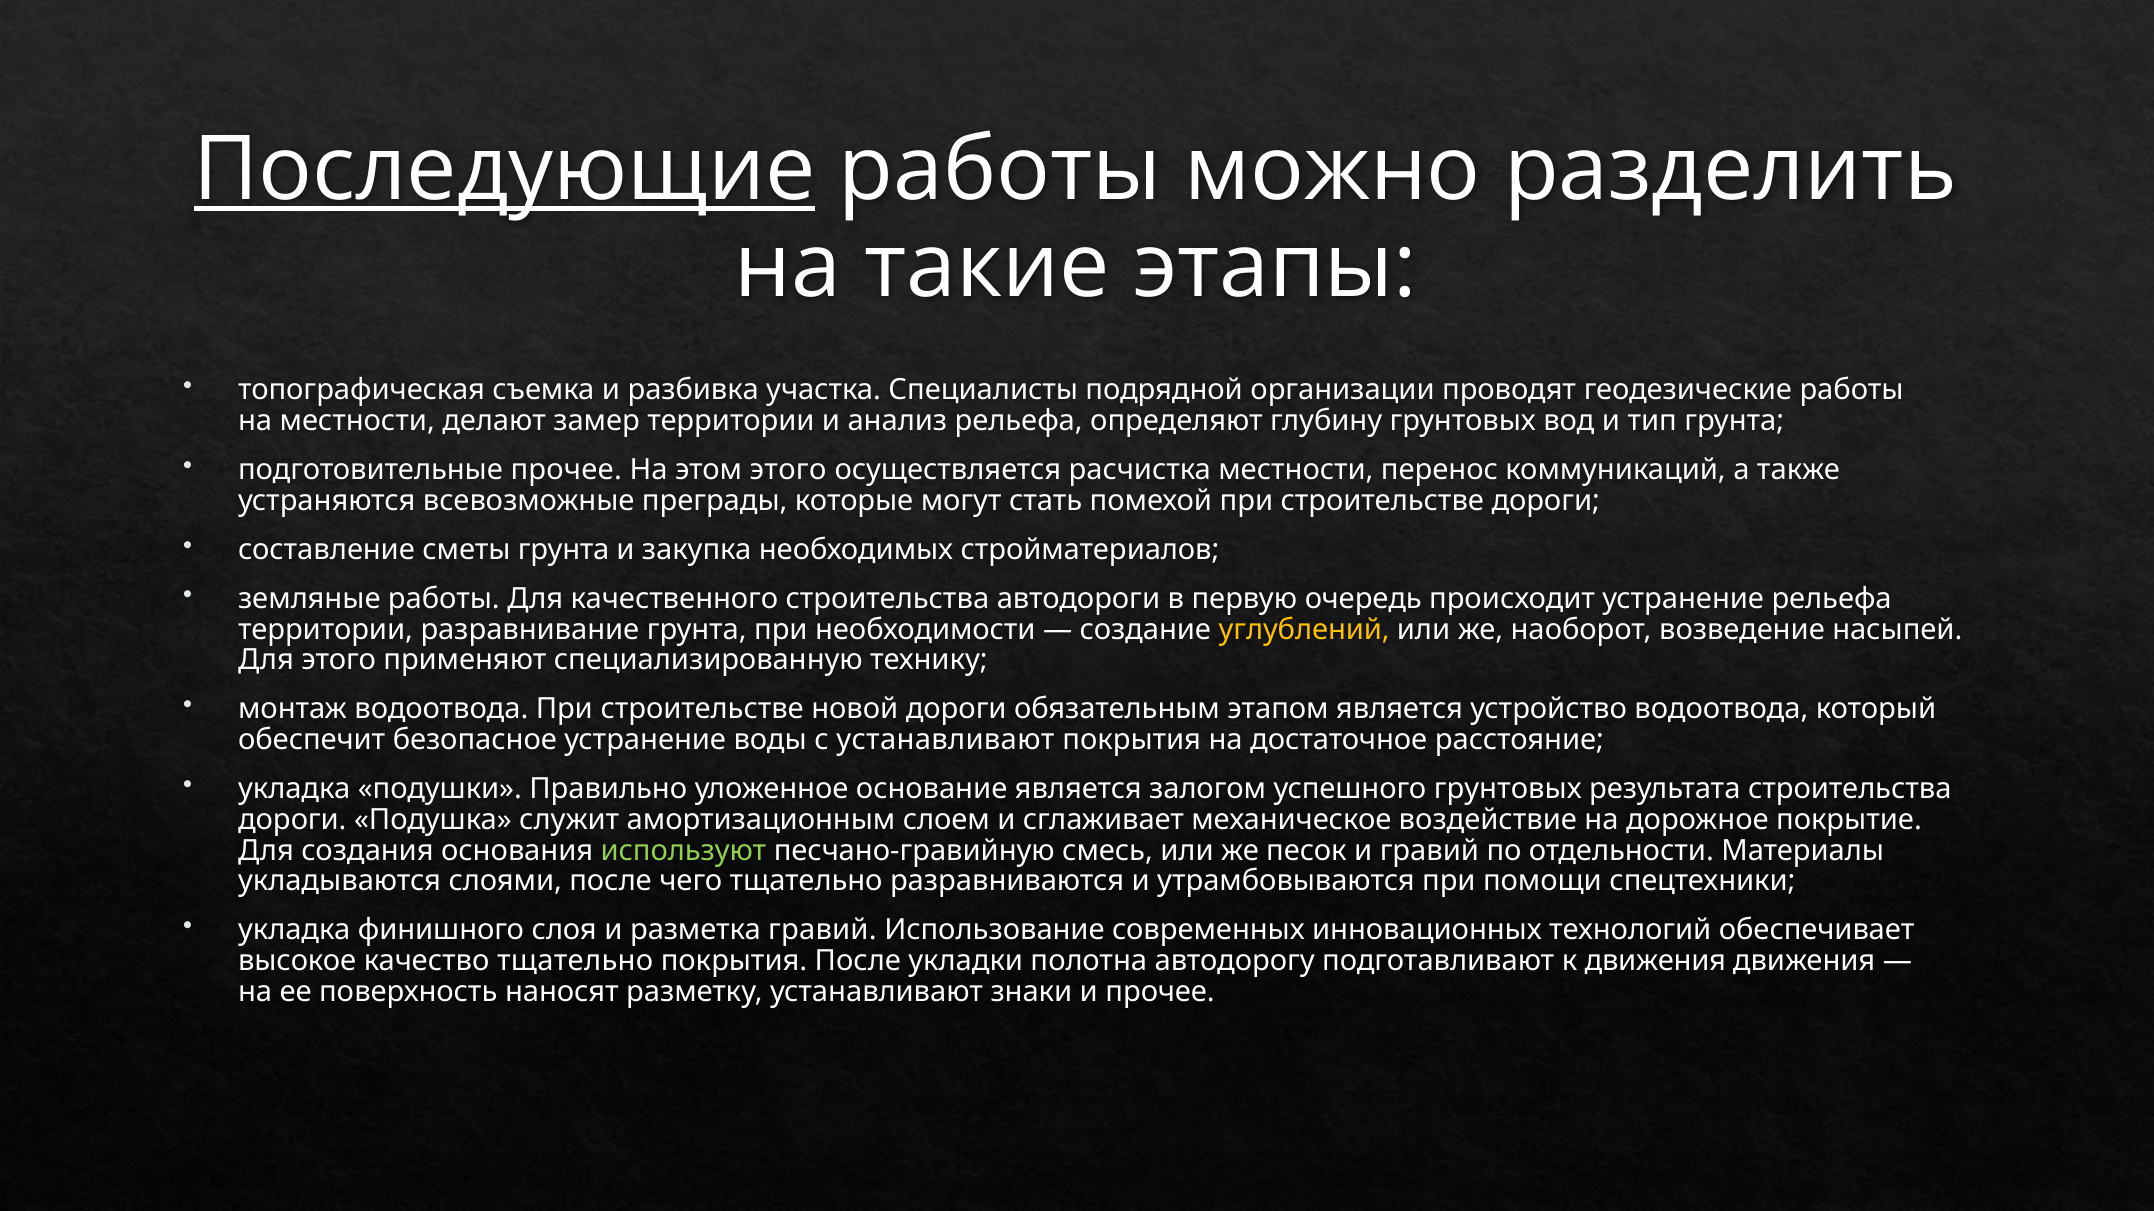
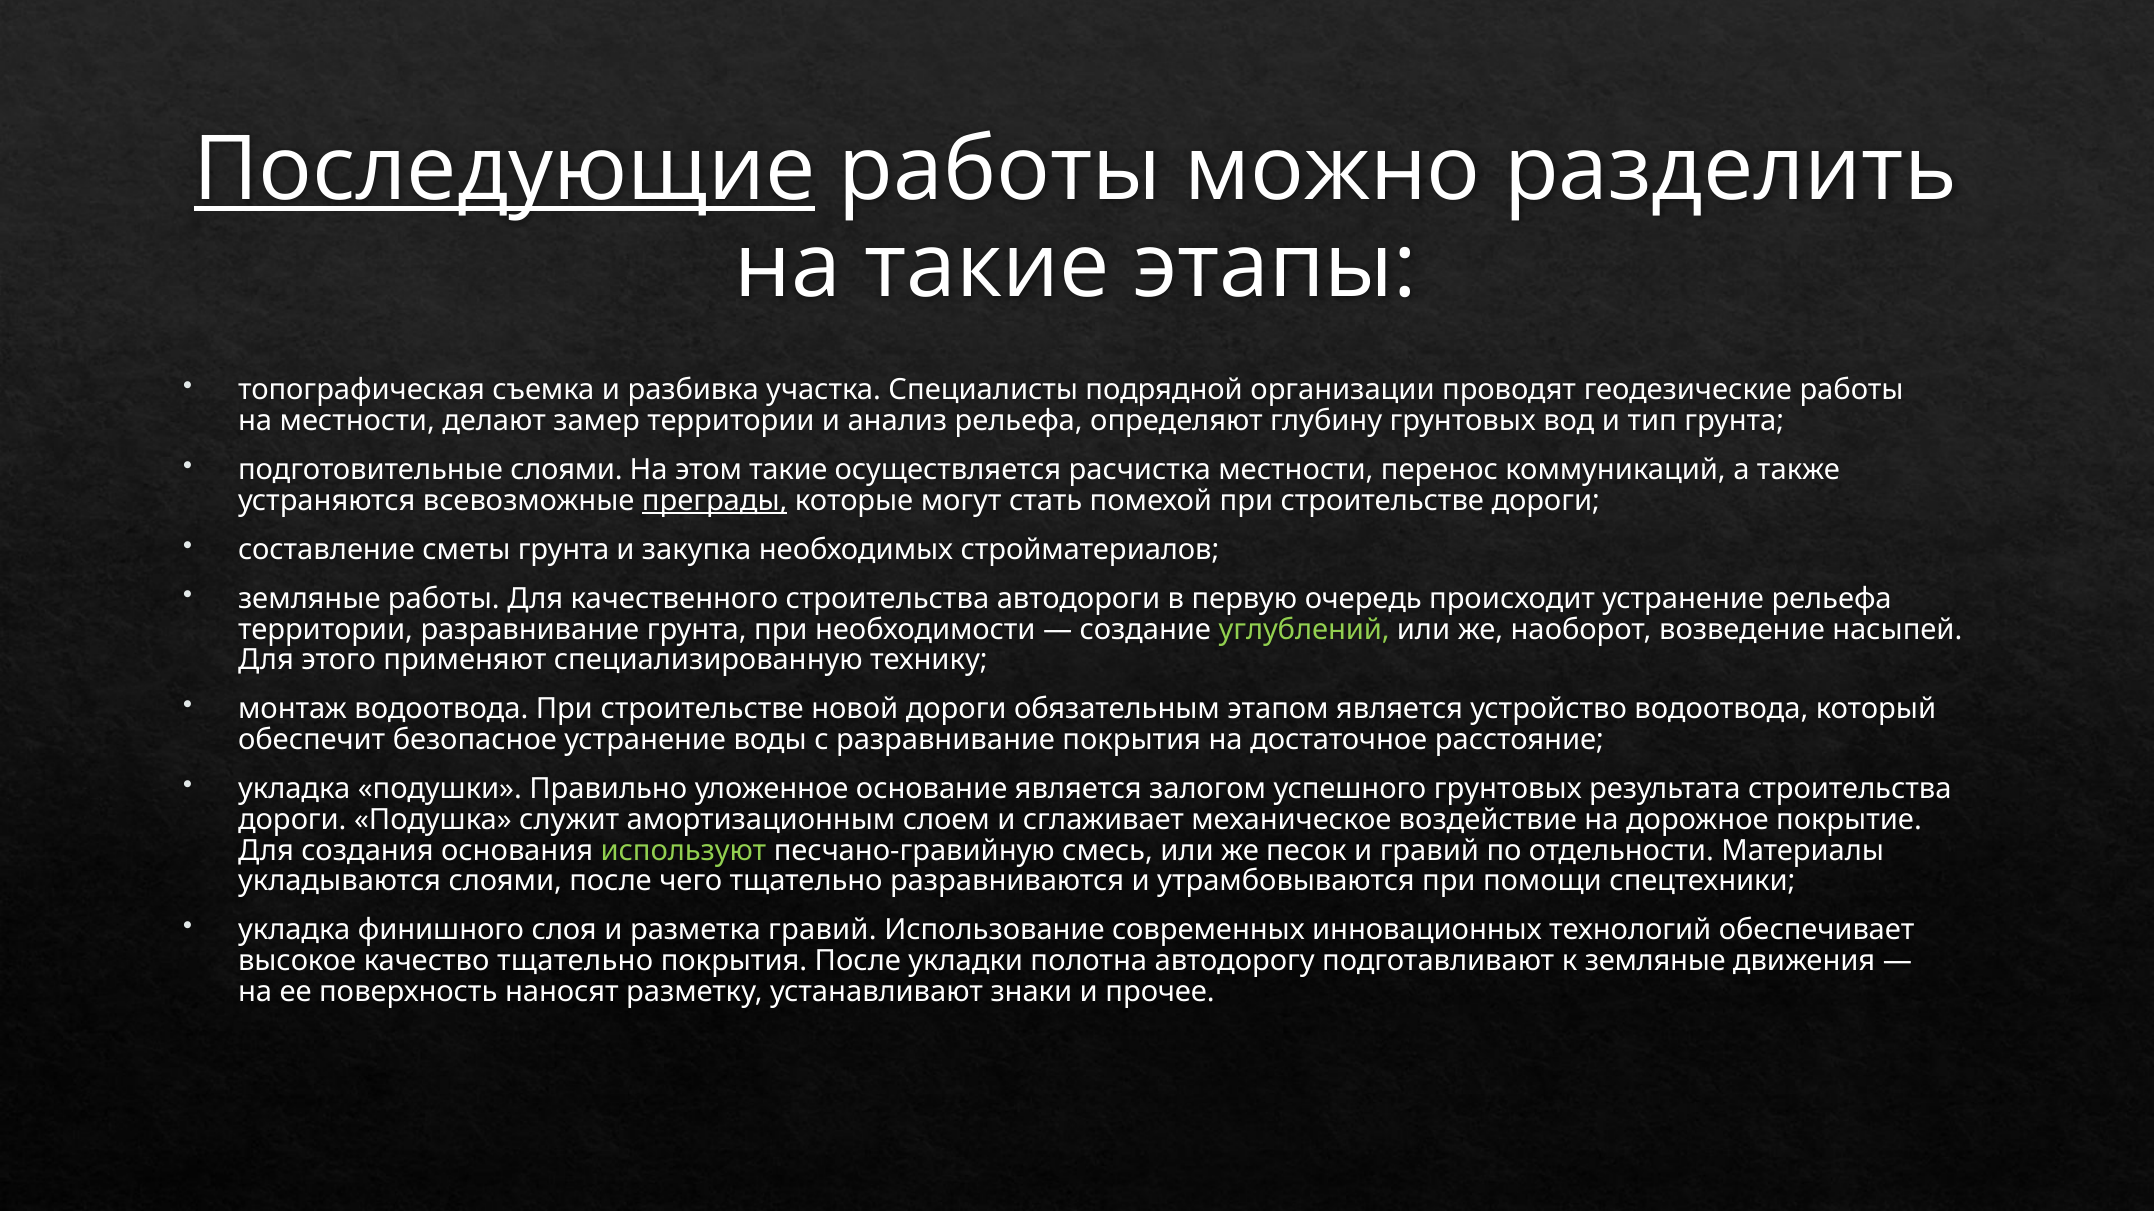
подготовительные прочее: прочее -> слоями (566, 470)
этом этого: этого -> такие (788, 470)
преграды underline: none -> present (715, 501)
углублений colour: yellow -> light green (1304, 630)
с устанавливают: устанавливают -> разравнивание (946, 740)
к движения: движения -> земляные (1655, 962)
